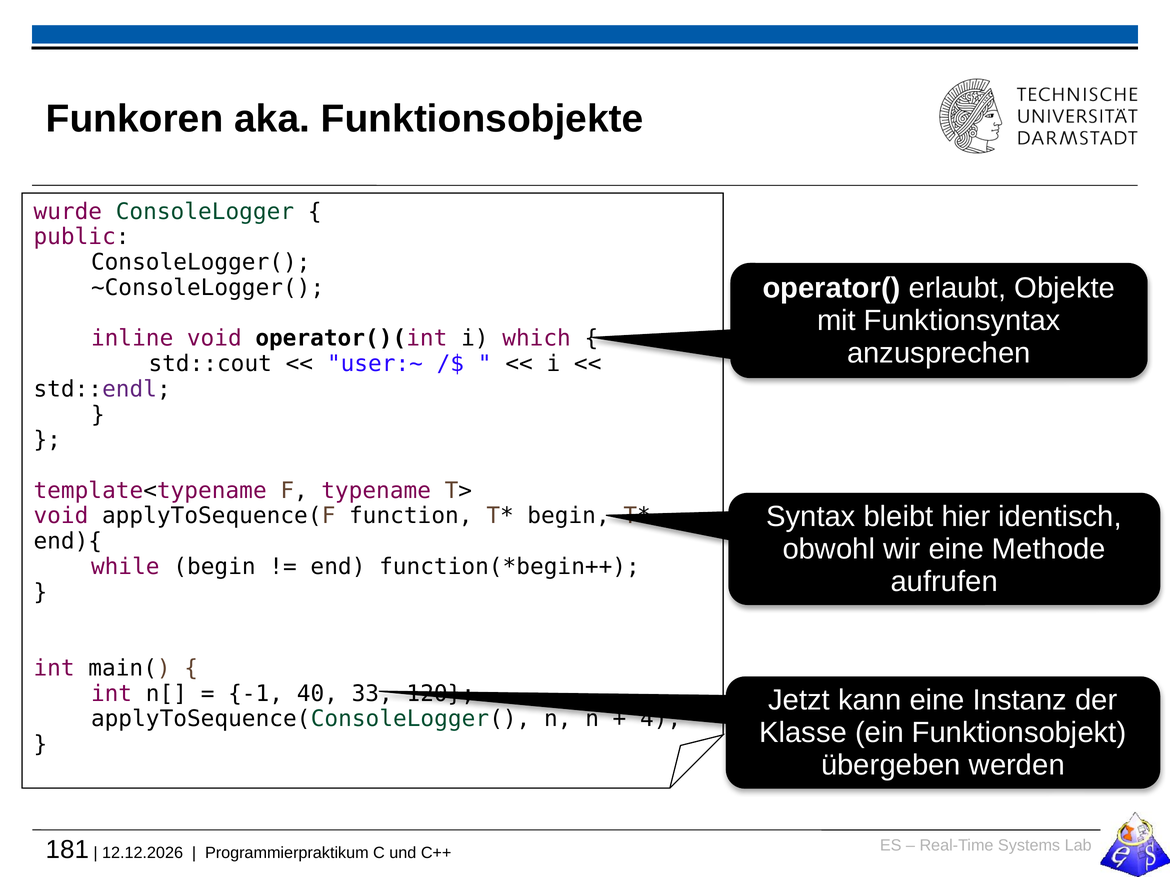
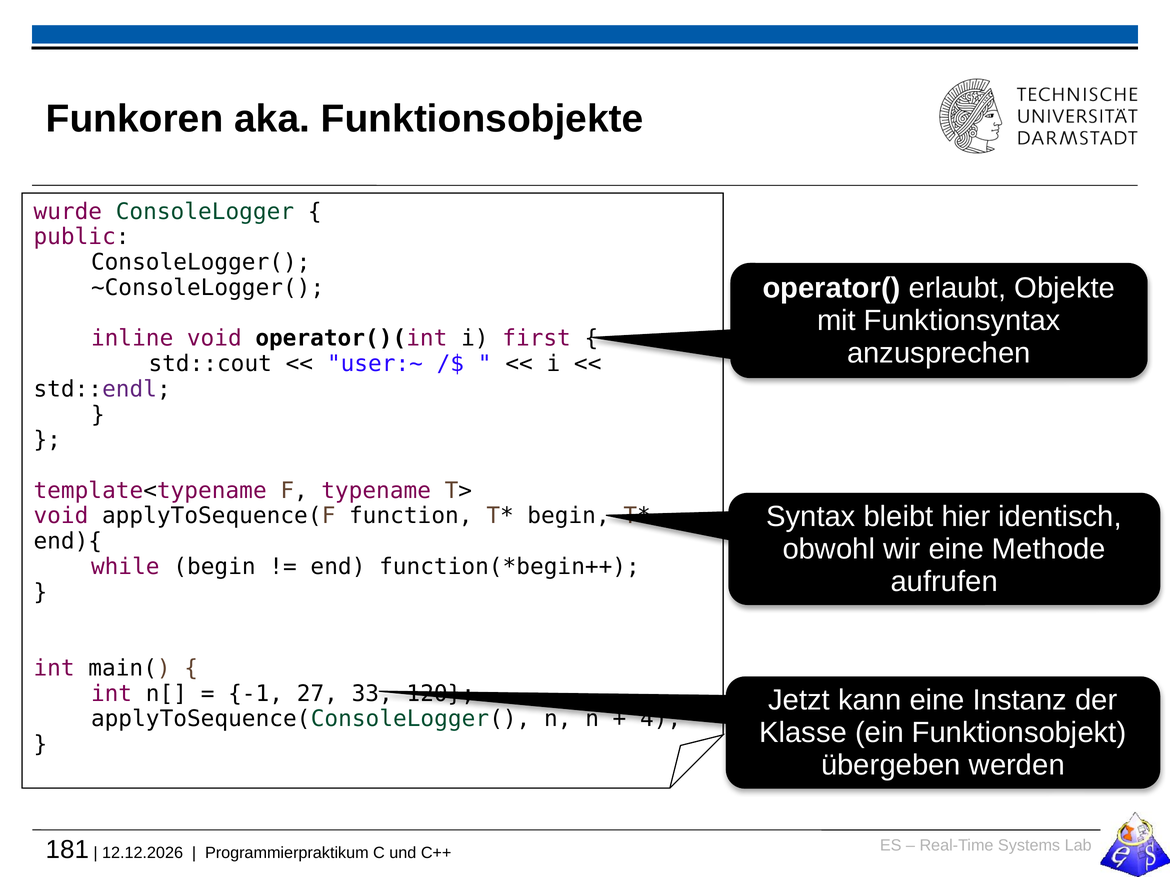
which: which -> first (537, 339)
40: 40 -> 27 (317, 694)
